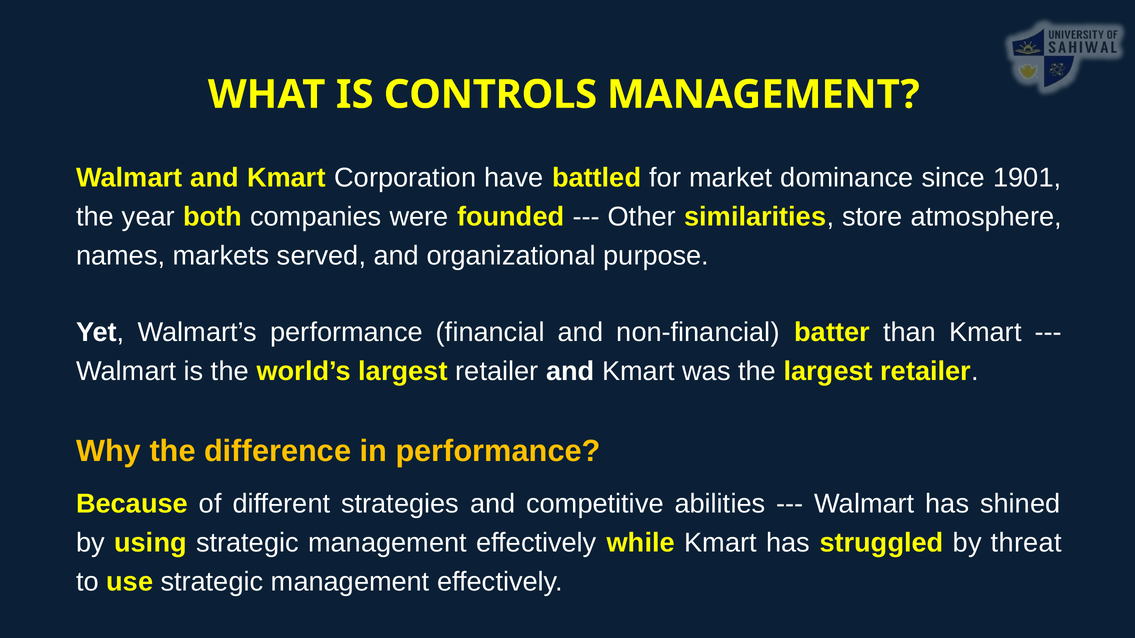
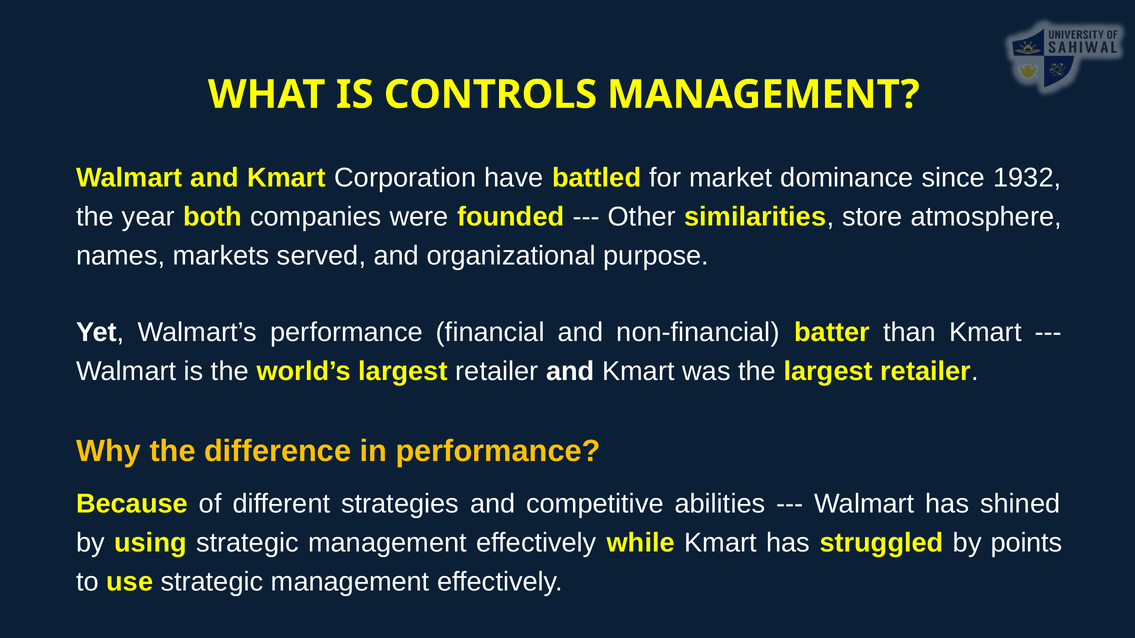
1901: 1901 -> 1932 (1027, 178)
threat: threat -> points (1027, 543)
